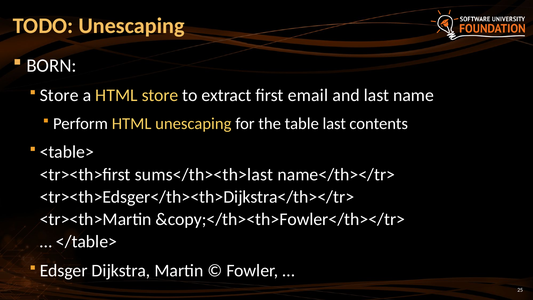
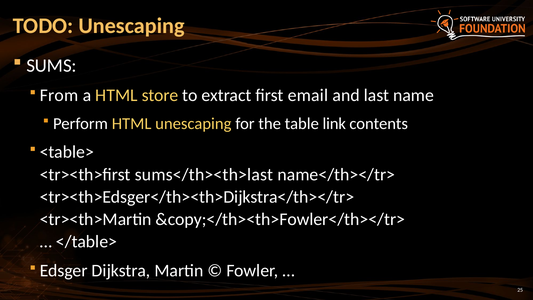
BORN: BORN -> SUMS (52, 66)
Store: Store -> From (59, 95)
table last: last -> link (334, 124)
